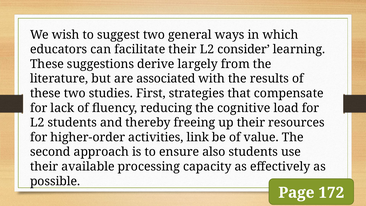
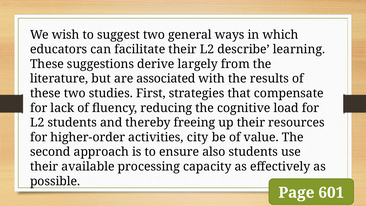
consider: consider -> describe (244, 49)
link: link -> city (198, 137)
172: 172 -> 601 (331, 193)
